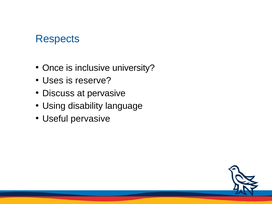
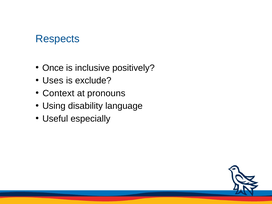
university: university -> positively (134, 68)
reserve: reserve -> exclude (93, 81)
Discuss: Discuss -> Context (58, 93)
at pervasive: pervasive -> pronouns (106, 93)
Useful pervasive: pervasive -> especially (90, 119)
